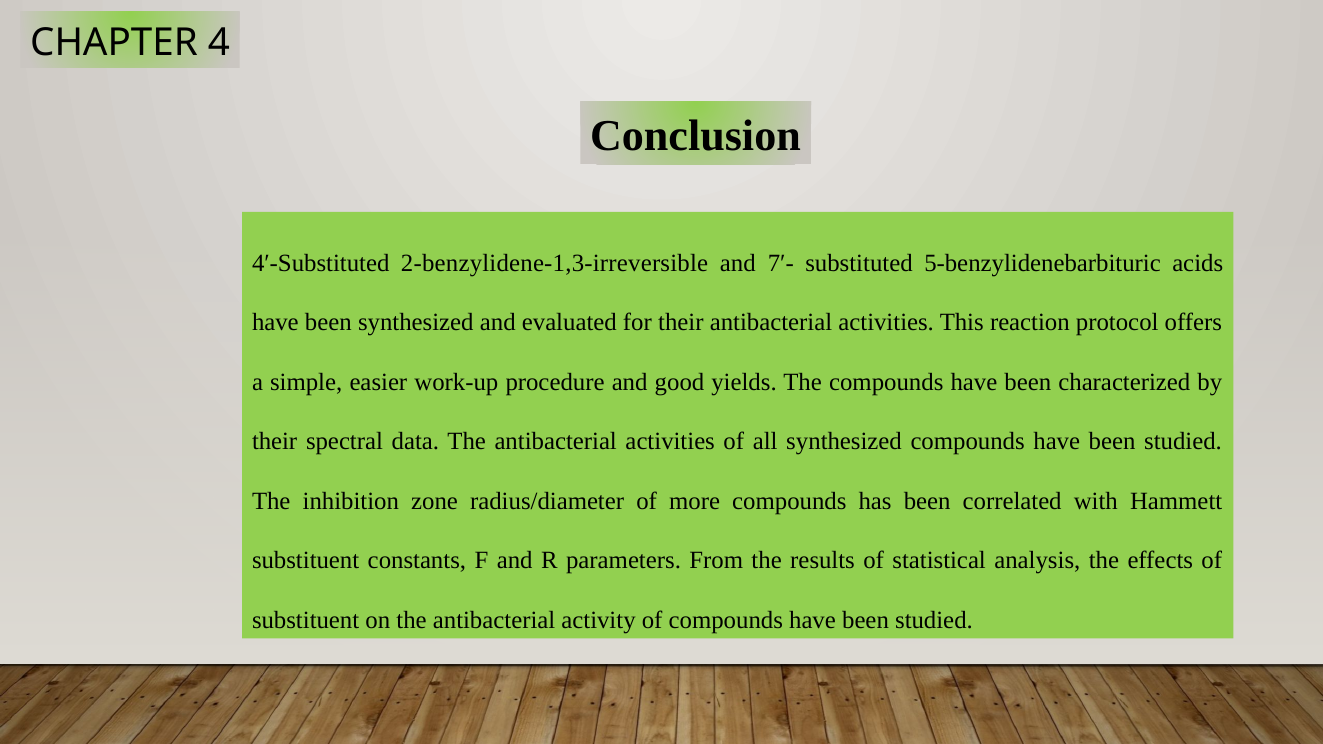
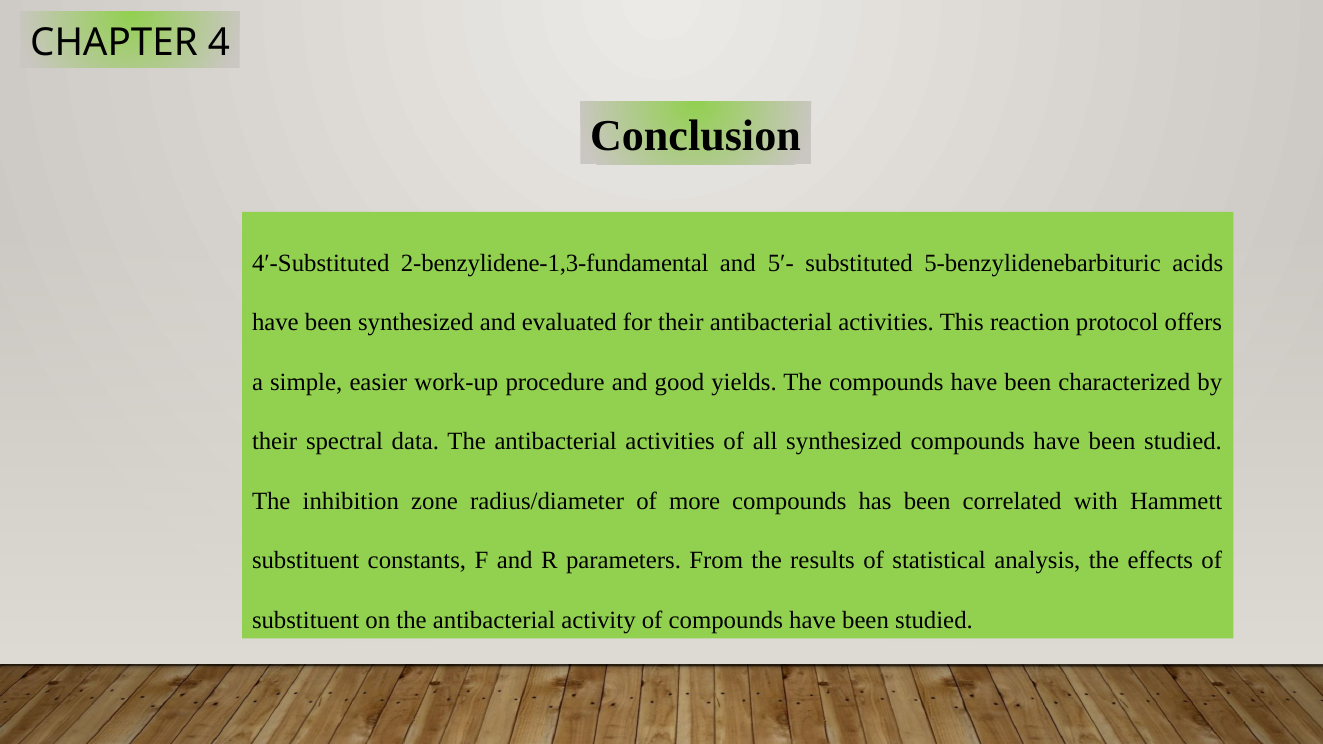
2-benzylidene-1,3-irreversible: 2-benzylidene-1,3-irreversible -> 2-benzylidene-1,3-fundamental (555, 263)
7′-: 7′- -> 5′- (781, 263)
